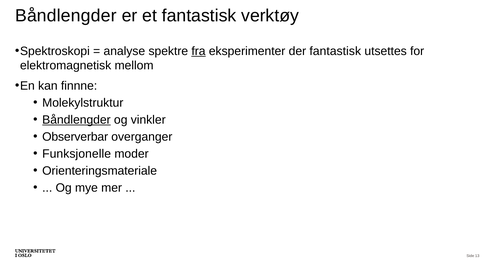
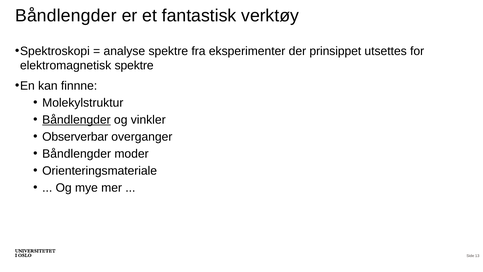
fra underline: present -> none (198, 51)
der fantastisk: fantastisk -> prinsippet (335, 51)
elektromagnetisk mellom: mellom -> spektre (134, 65)
Funksjonelle: Funksjonelle -> Båndlengder (77, 154)
